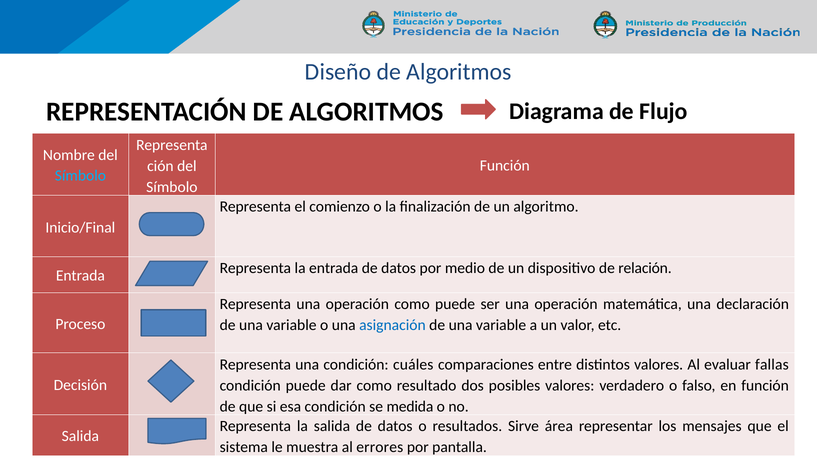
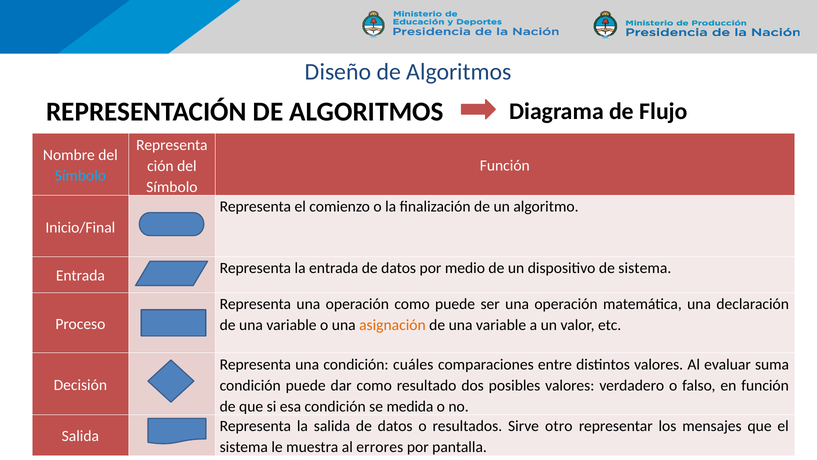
de relación: relación -> sistema (645, 268)
asignación colour: blue -> orange (392, 325)
fallas: fallas -> suma (772, 364)
área: área -> otro (559, 426)
